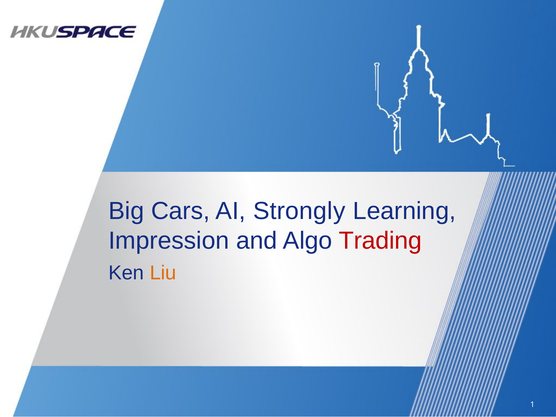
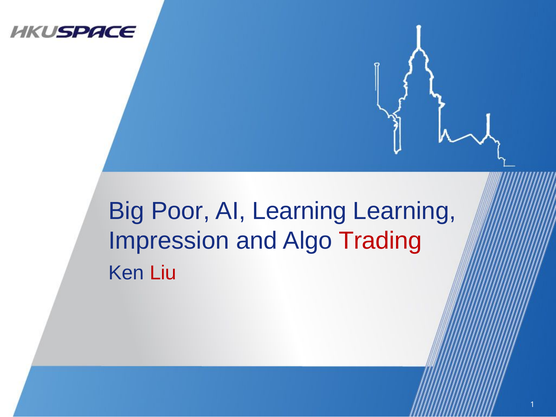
Cars: Cars -> Poor (181, 211)
AI Strongly: Strongly -> Learning (299, 211)
Liu colour: orange -> red (163, 273)
